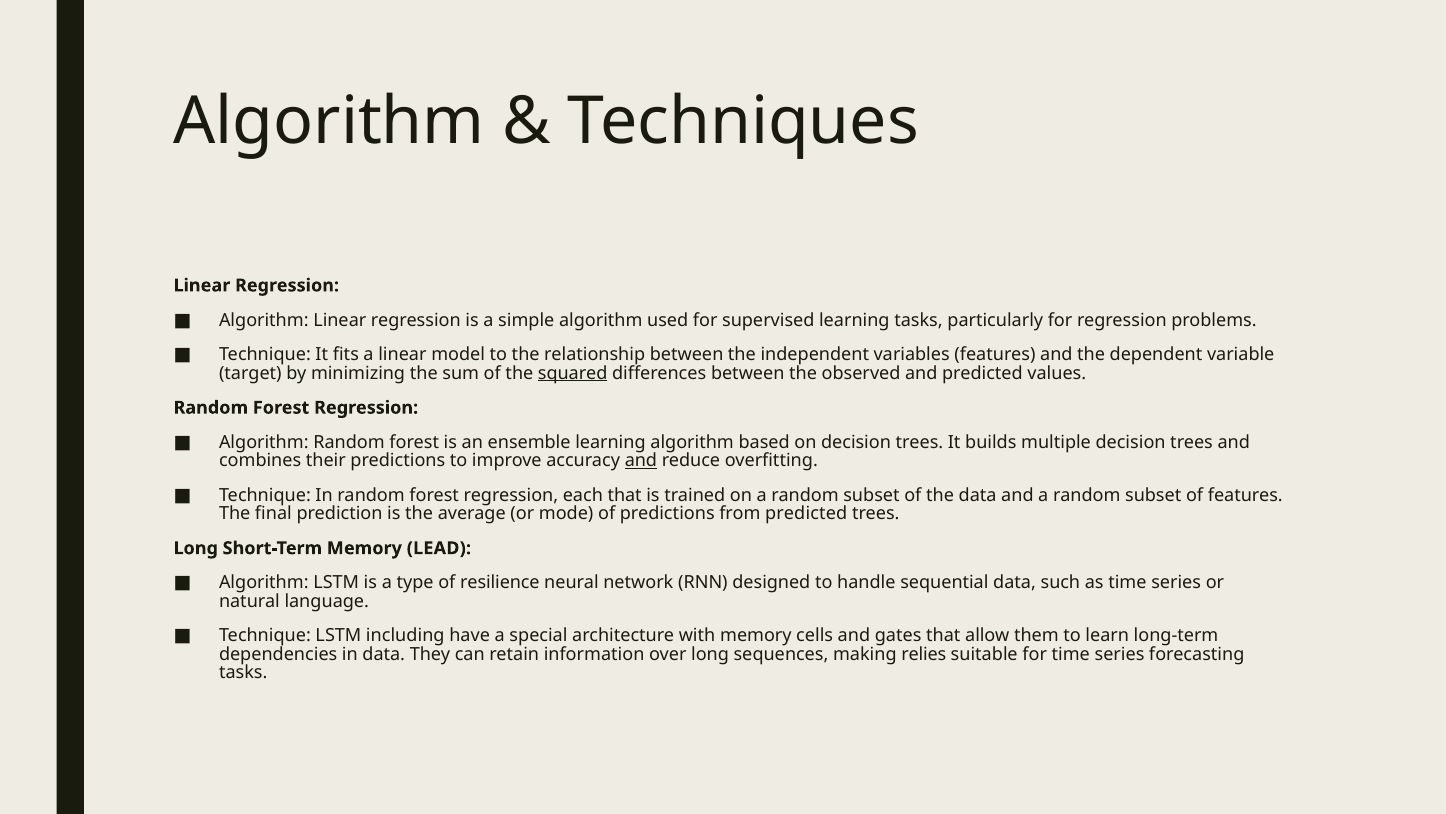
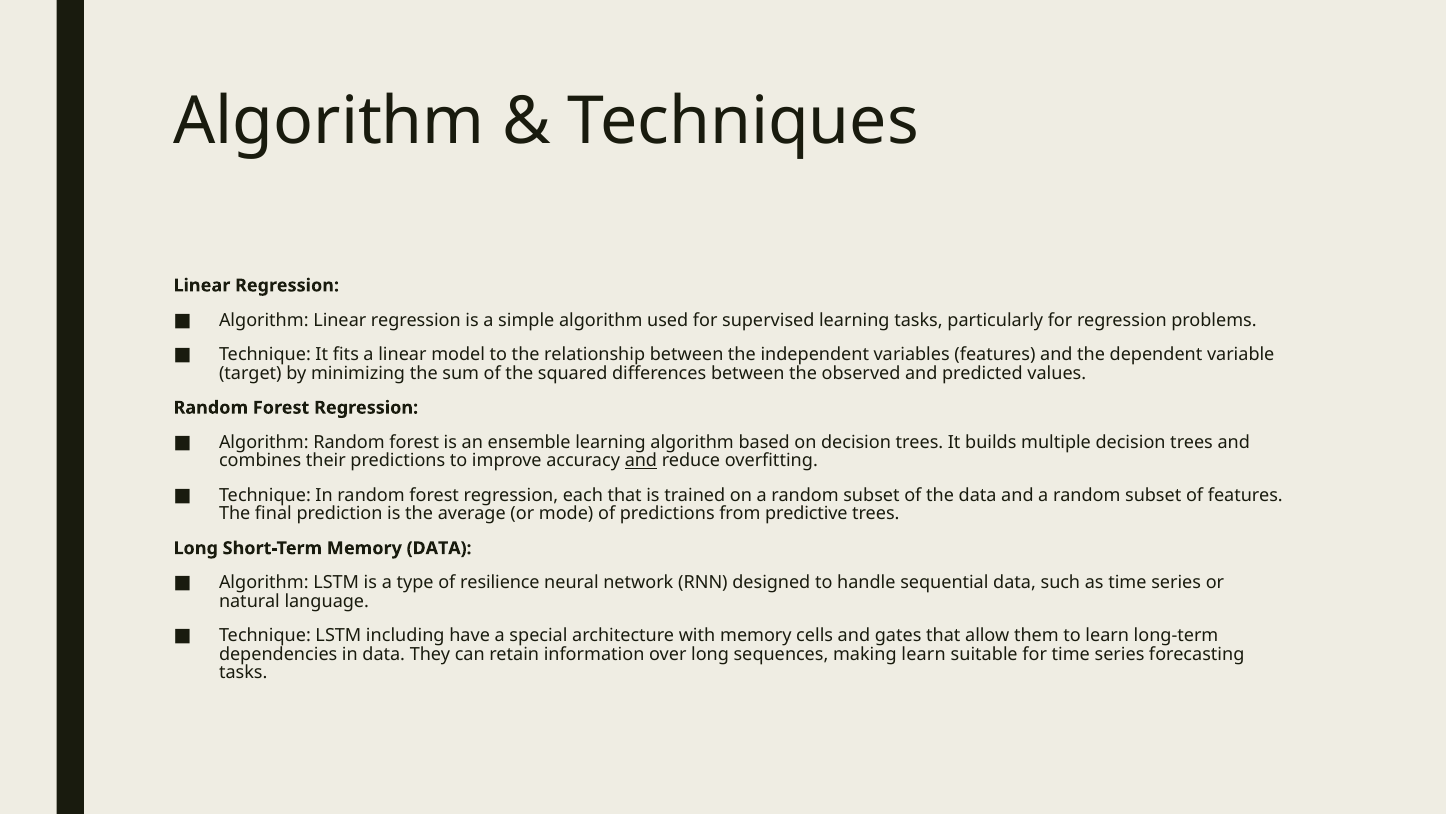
squared underline: present -> none (573, 373)
from predicted: predicted -> predictive (806, 513)
Memory LEAD: LEAD -> DATA (439, 548)
making relies: relies -> learn (924, 654)
